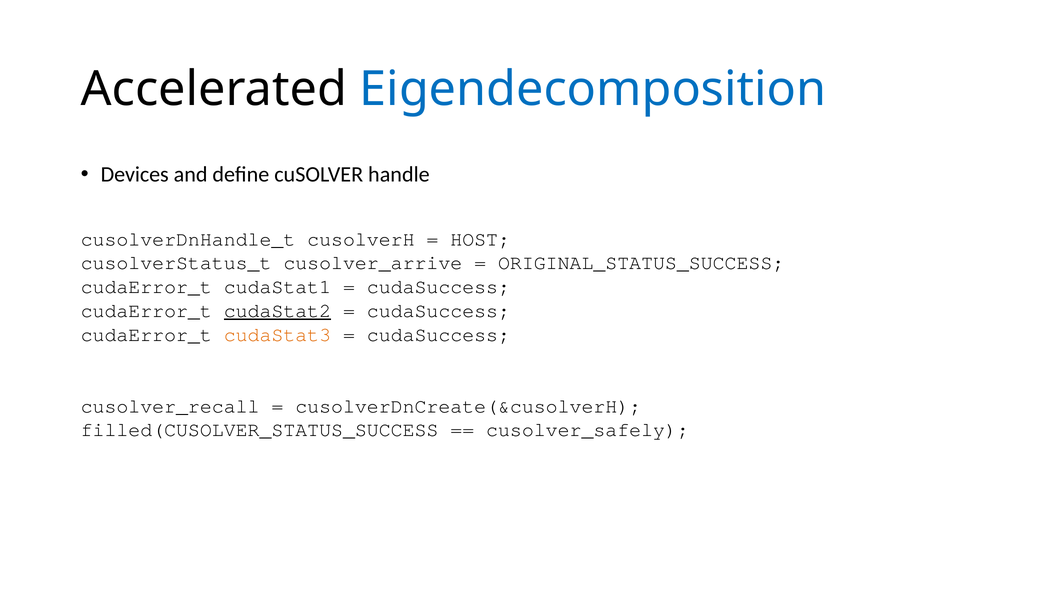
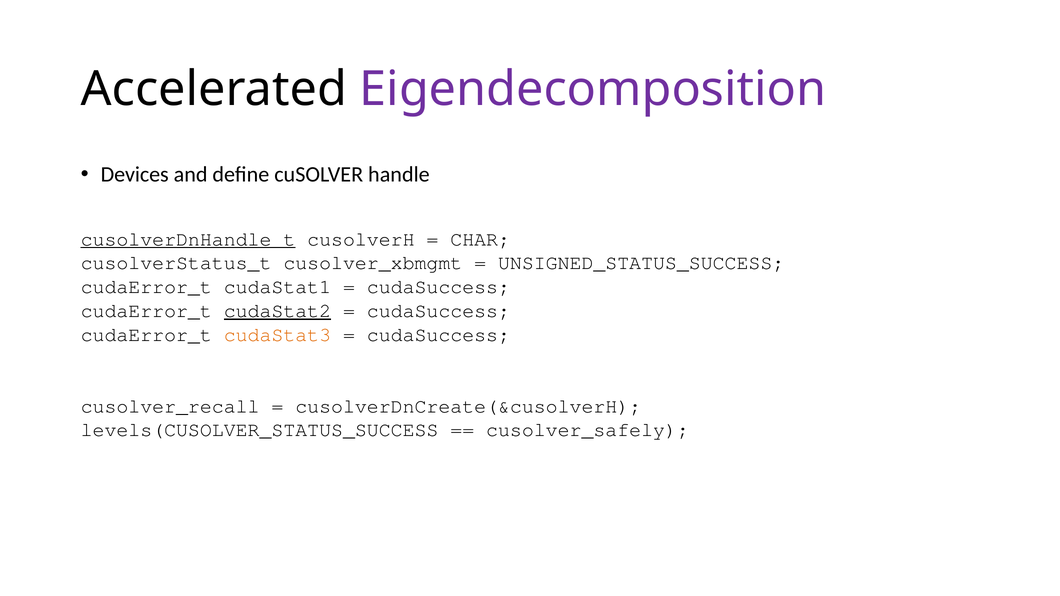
Eigendecomposition colour: blue -> purple (593, 89)
cusolverDnHandle_t underline: none -> present (188, 239)
HOST: HOST -> CHAR (480, 239)
cusolver_arrive: cusolver_arrive -> cusolver_xbmgmt (373, 263)
ORIGINAL_STATUS_SUCCESS: ORIGINAL_STATUS_SUCCESS -> UNSIGNED_STATUS_SUCCESS (641, 263)
filled(CUSOLVER_STATUS_SUCCESS: filled(CUSOLVER_STATUS_SUCCESS -> levels(CUSOLVER_STATUS_SUCCESS (260, 430)
